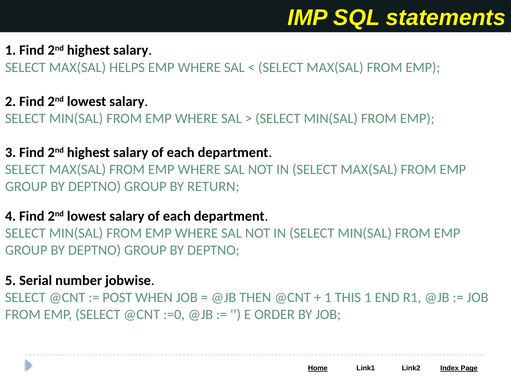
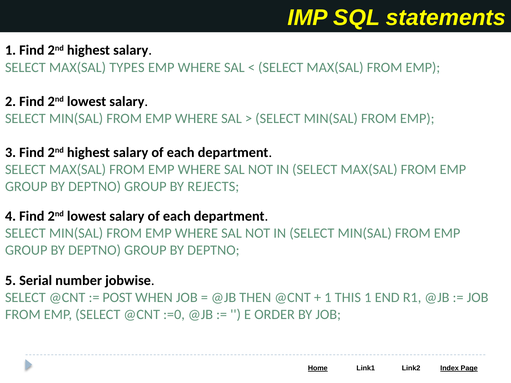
HELPS: HELPS -> TYPES (127, 67)
RETURN: RETURN -> REJECTS (213, 187)
